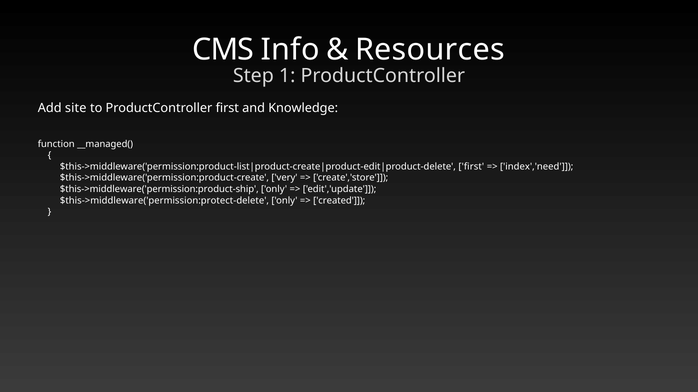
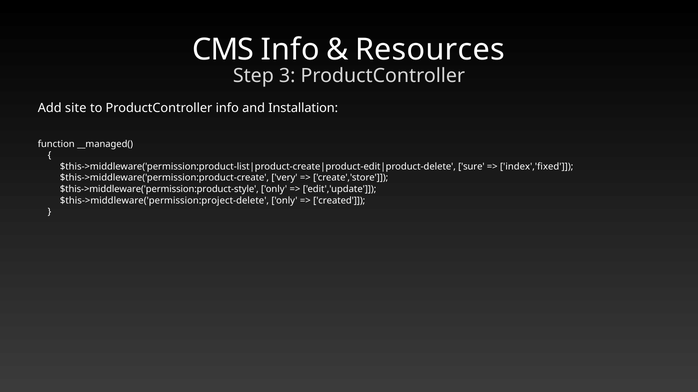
1: 1 -> 3 (287, 76)
ProductController first: first -> info (227, 108)
Knowledge: Knowledge -> Installation (303, 108)
first: first -> sure (471, 167)
index','need: index','need -> index','fixed (537, 167)
$this->middleware('permission:product-ship: $this->middleware('permission:product-ship -> $this->middleware('permission:product-style (159, 189)
$this->middleware('permission:protect-delete: $this->middleware('permission:protect-delete -> $this->middleware('permission:project-delete (164, 201)
